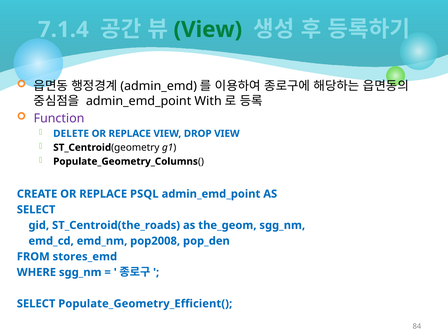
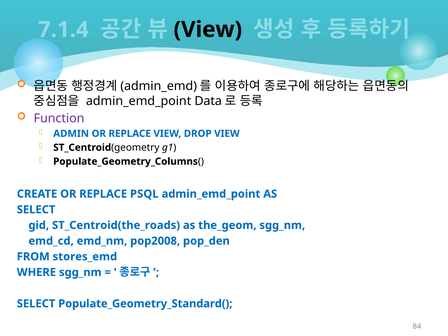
View colour: green -> black (208, 30)
With: With -> Data (208, 101)
DELETE: DELETE -> ADMIN (71, 134)
Populate_Geometry_Efficient(: Populate_Geometry_Efficient( -> Populate_Geometry_Standard( (145, 304)
